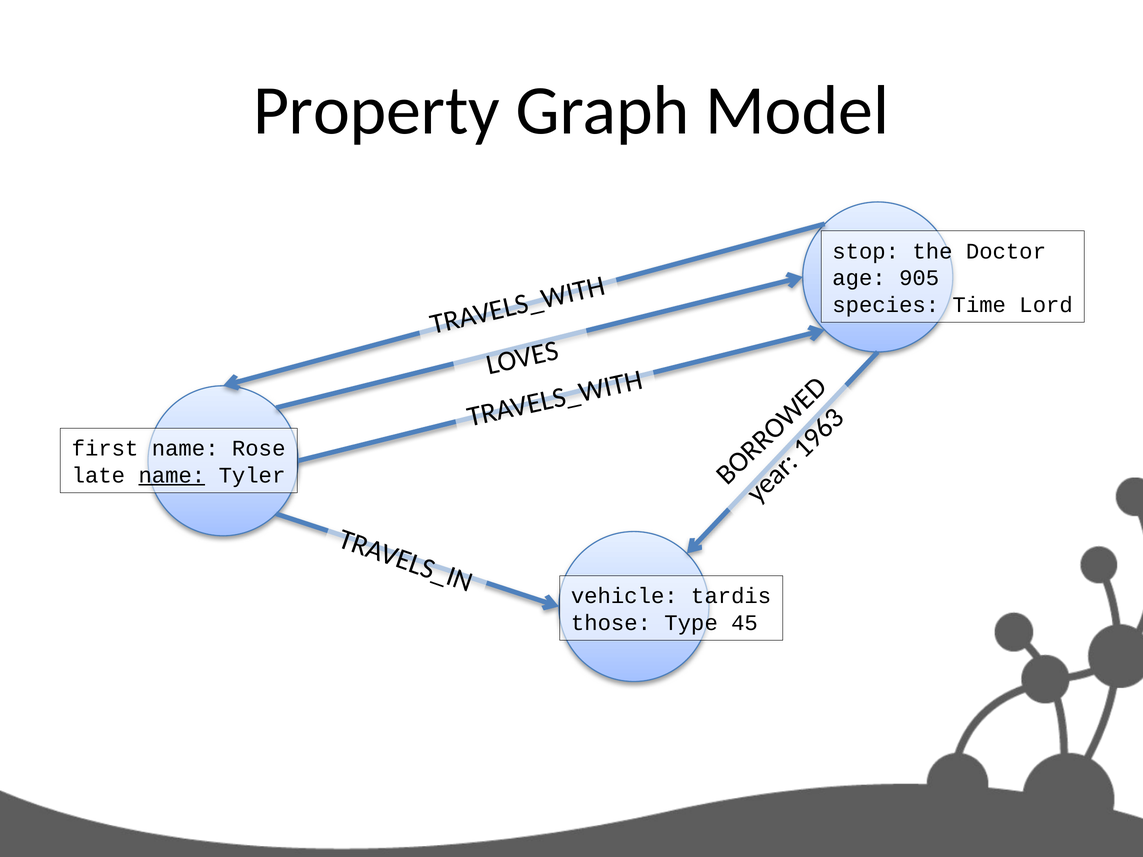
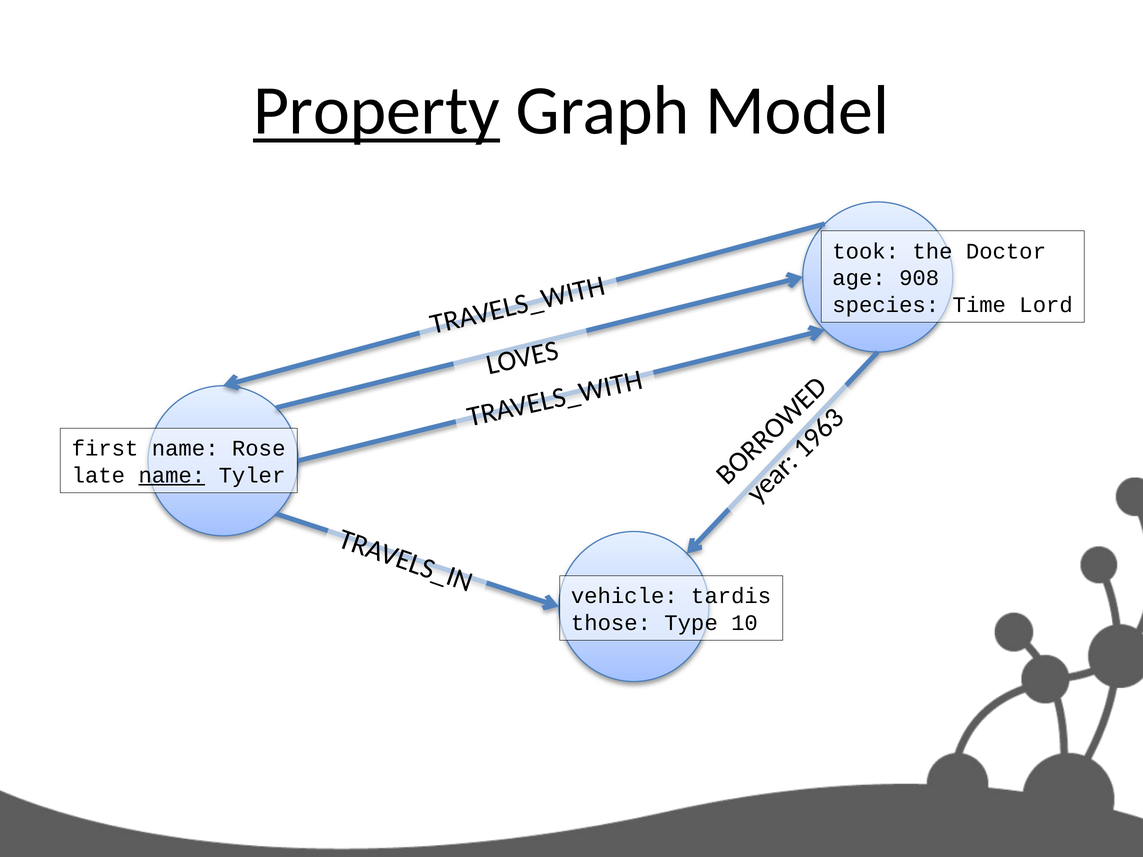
Property underline: none -> present (377, 111)
stop: stop -> took (866, 251)
905: 905 -> 908 (919, 278)
45: 45 -> 10 (744, 623)
